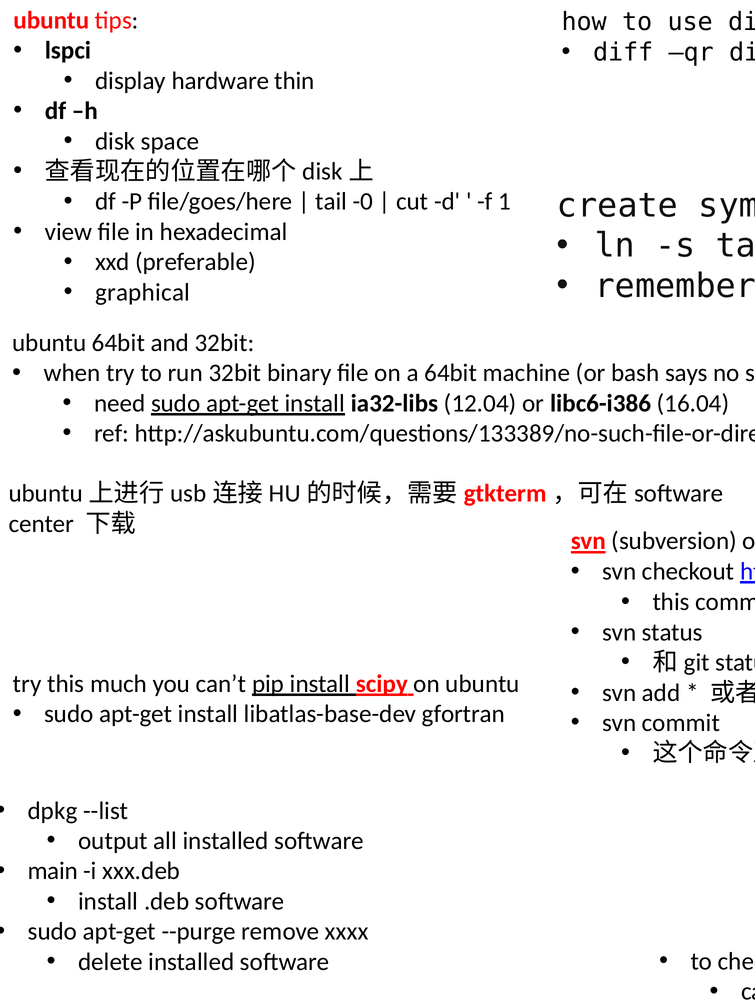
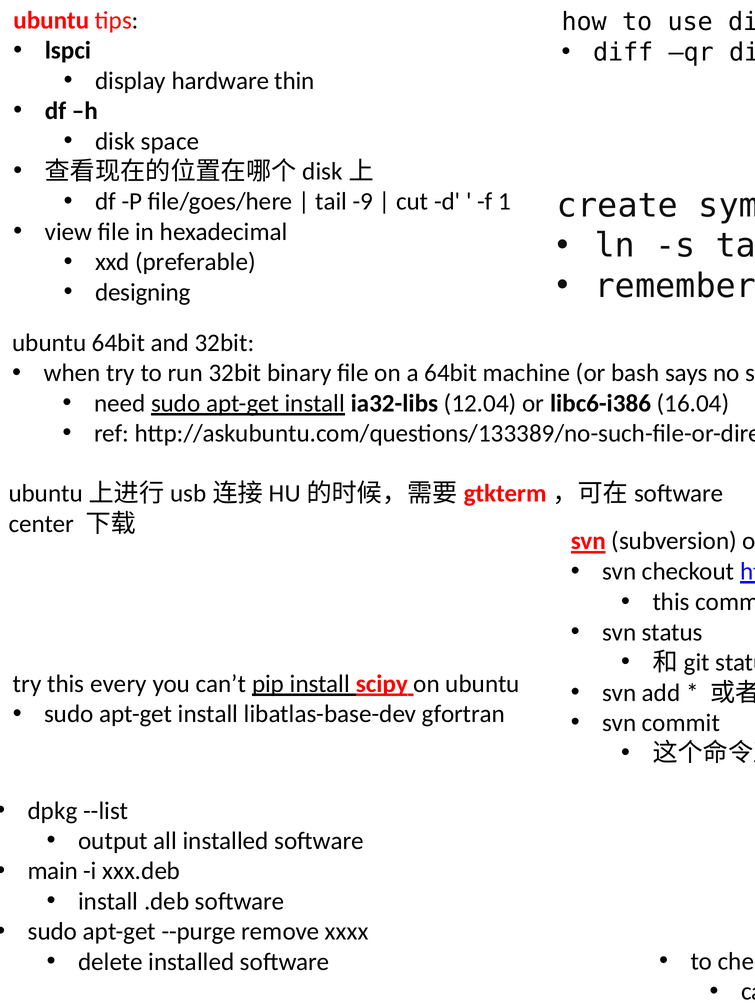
-0: -0 -> -9 (363, 202)
graphical: graphical -> designing (143, 292)
much: much -> every (118, 684)
